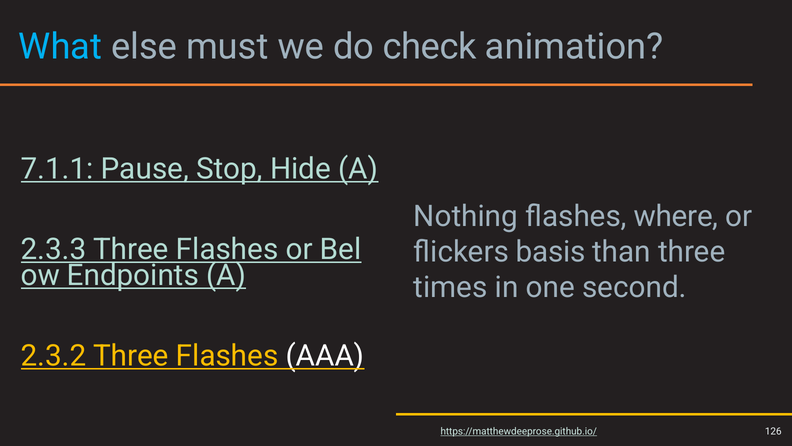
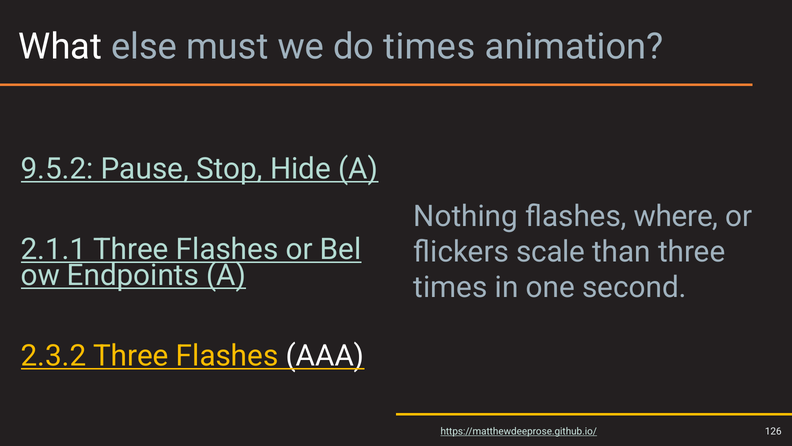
What colour: light blue -> white (60, 47)
do check: check -> times (429, 47)
7.1.1: 7.1.1 -> 9.5.2 (57, 169)
2.3.3: 2.3.3 -> 2.1.1 (54, 249)
basis: basis -> scale (551, 252)
